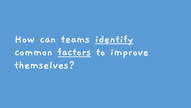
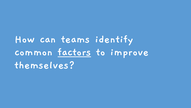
identify underline: present -> none (114, 38)
